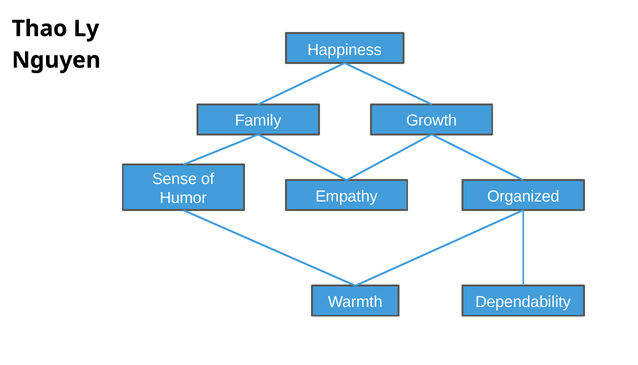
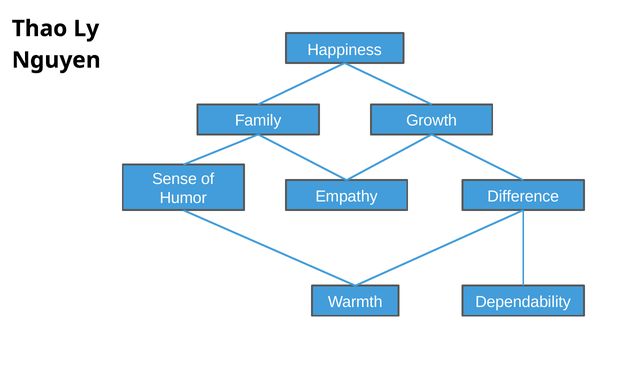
Organized: Organized -> Difference (523, 196)
